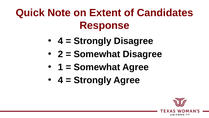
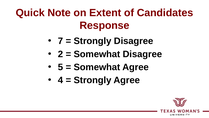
4: 4 -> 7 (61, 41)
1: 1 -> 5 (61, 67)
